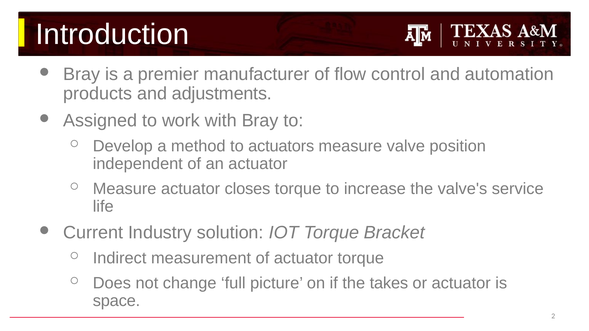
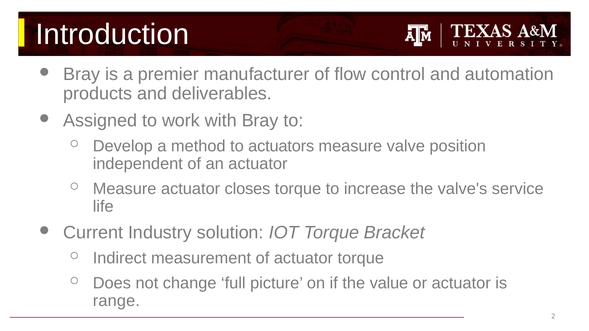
adjustments: adjustments -> deliverables (222, 94)
takes: takes -> value (389, 283)
space: space -> range (116, 301)
